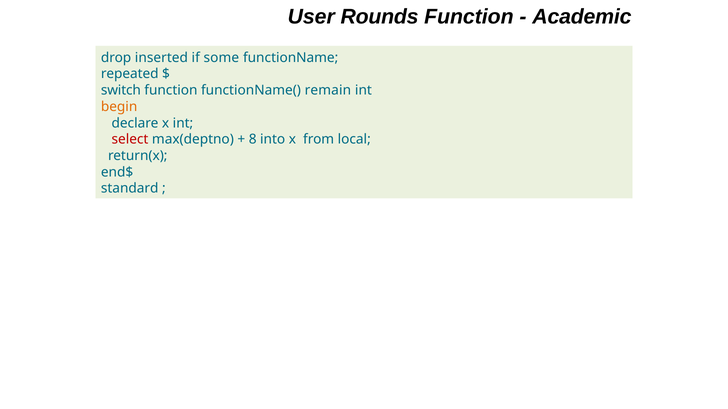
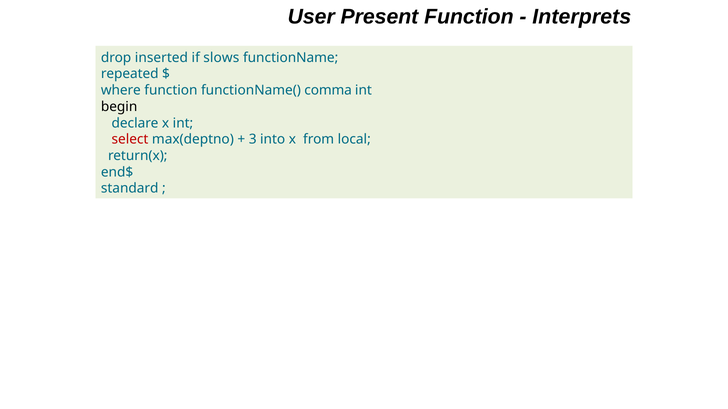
Rounds: Rounds -> Present (379, 17)
Academic: Academic -> Interprets (582, 17)
some: some -> slows (221, 58)
switch: switch -> where (121, 90)
remain: remain -> comma (328, 90)
begin colour: orange -> black (119, 107)
8: 8 -> 3 (253, 140)
